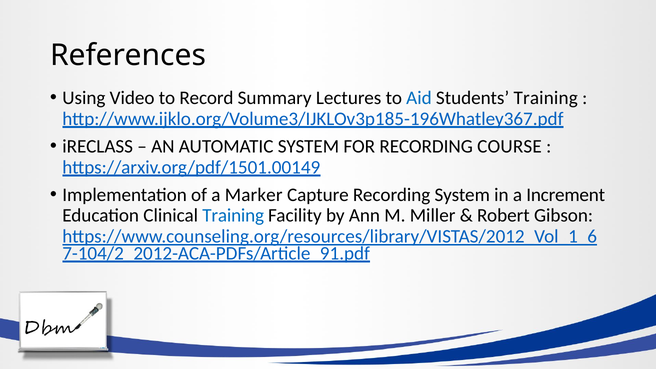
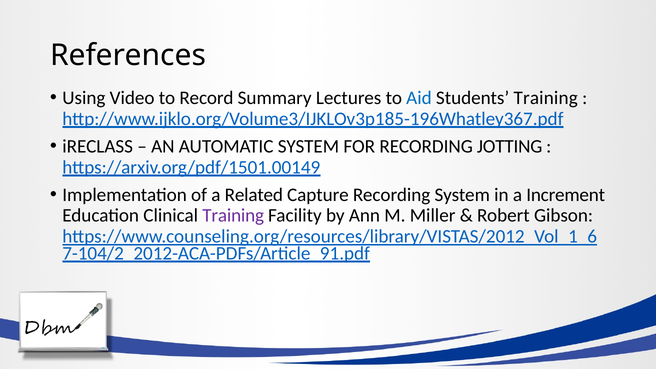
COURSE: COURSE -> JOTTING (510, 146)
Marker: Marker -> Related (254, 195)
Training colour: blue -> purple (233, 216)
